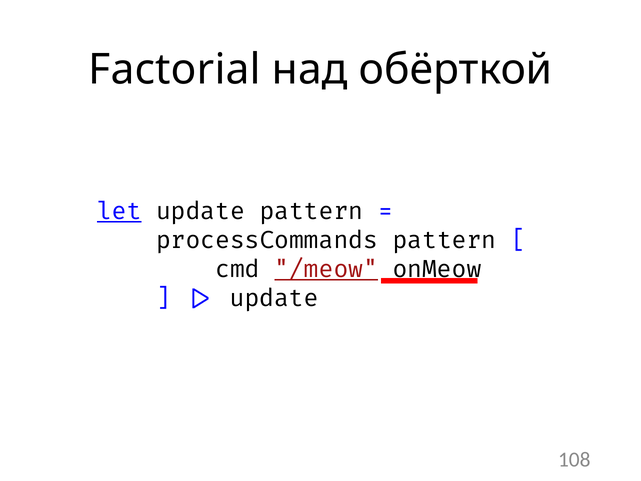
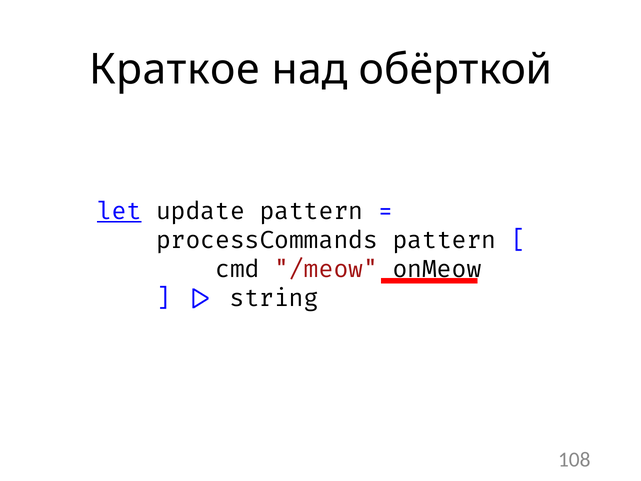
Factorial: Factorial -> Краткое (174, 70)
/meow underline: present -> none (326, 269)
update: update -> string (274, 298)
